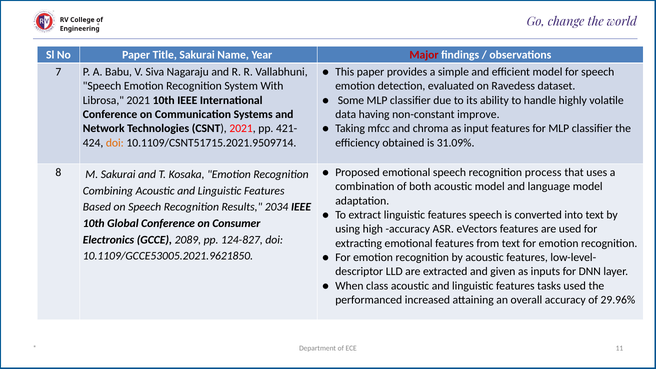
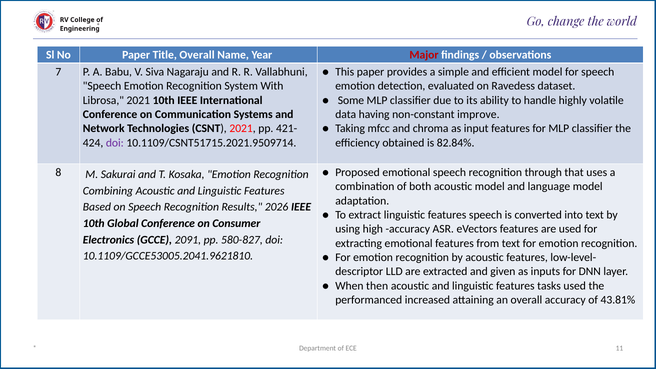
Title Sakurai: Sakurai -> Overall (197, 55)
doi colour: orange -> purple (115, 143)
31.09%: 31.09% -> 82.84% (456, 143)
process: process -> through (543, 172)
2034: 2034 -> 2026 (277, 207)
2089: 2089 -> 2091 (188, 240)
124-827: 124-827 -> 580-827 (242, 240)
10.1109/GCCE53005.2021.9621850: 10.1109/GCCE53005.2021.9621850 -> 10.1109/GCCE53005.2041.9621810 (168, 256)
class: class -> then (377, 286)
29.96%: 29.96% -> 43.81% (618, 300)
